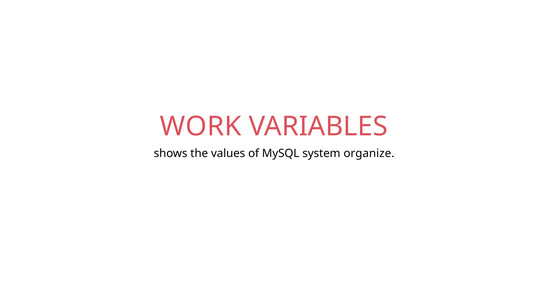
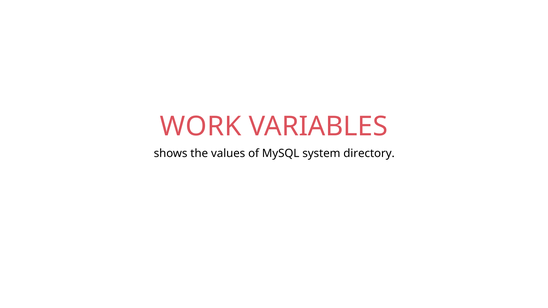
organize: organize -> directory (369, 154)
